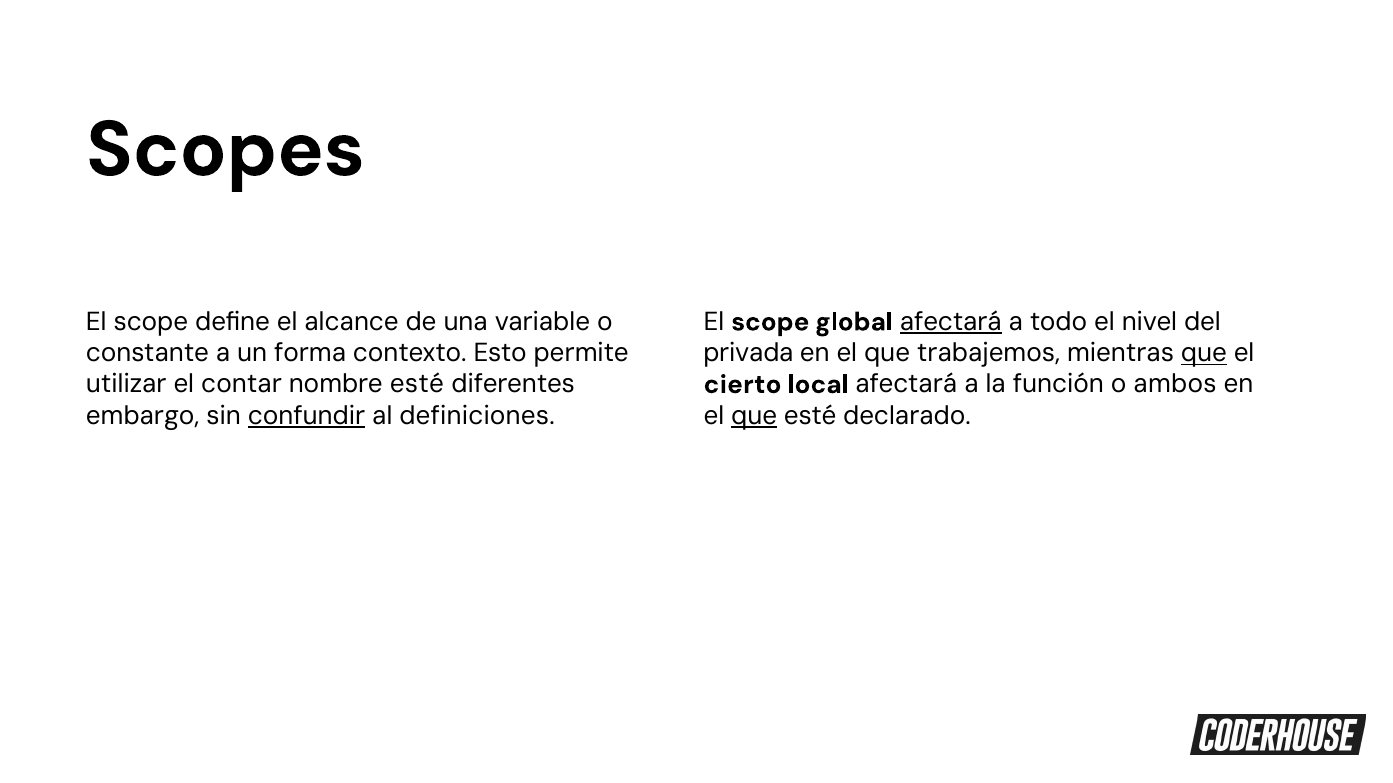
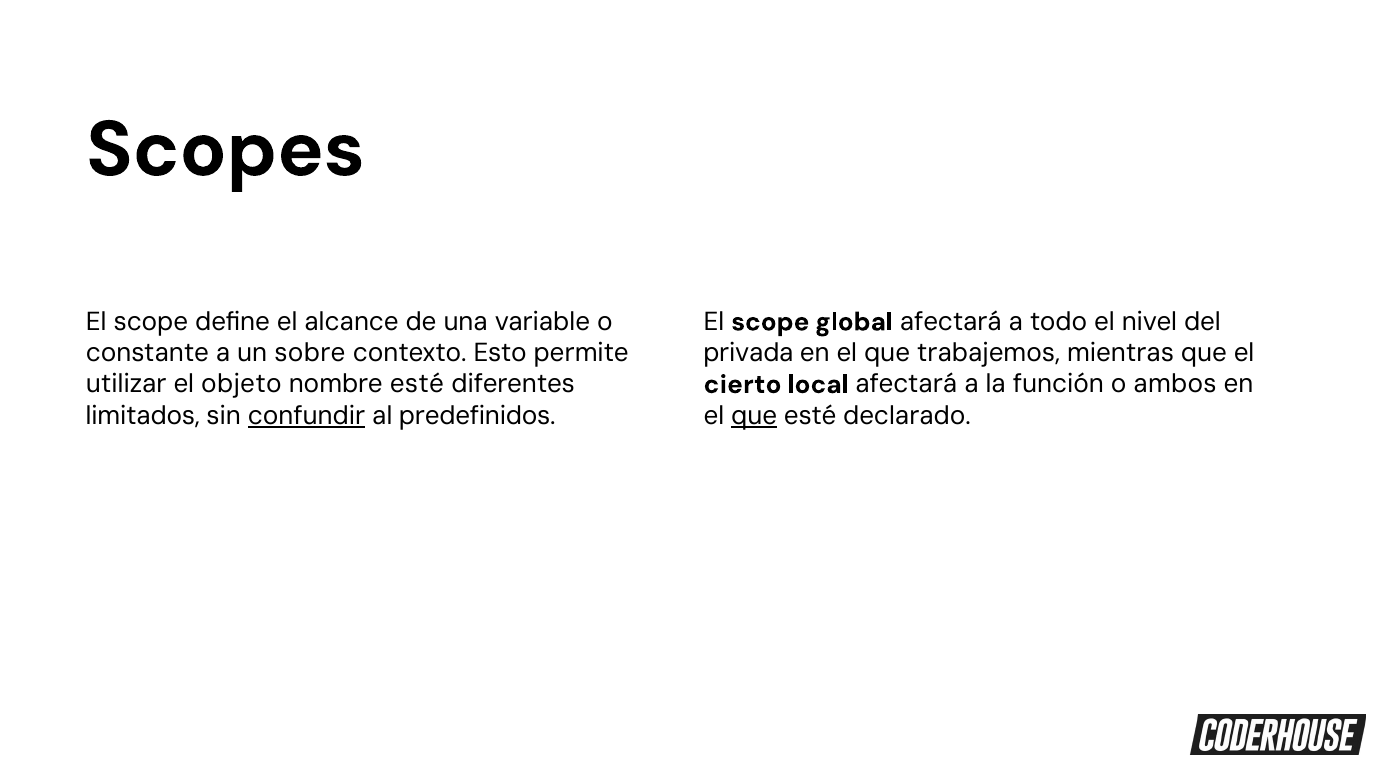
afectará underline: present -> none (951, 322)
forma: forma -> sobre (310, 353)
que underline: present -> none (1204, 353)
contar: contar -> objeto (241, 385)
embargo: embargo -> limitados (143, 416)
definiciones: definiciones -> predefinidos (477, 416)
